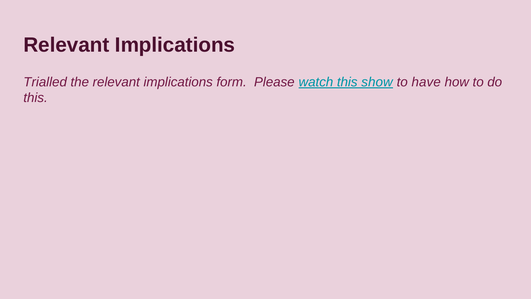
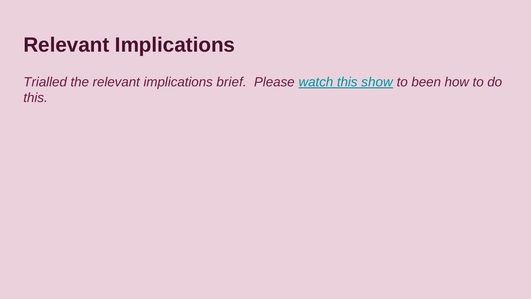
form: form -> brief (232, 82)
have: have -> been (426, 82)
